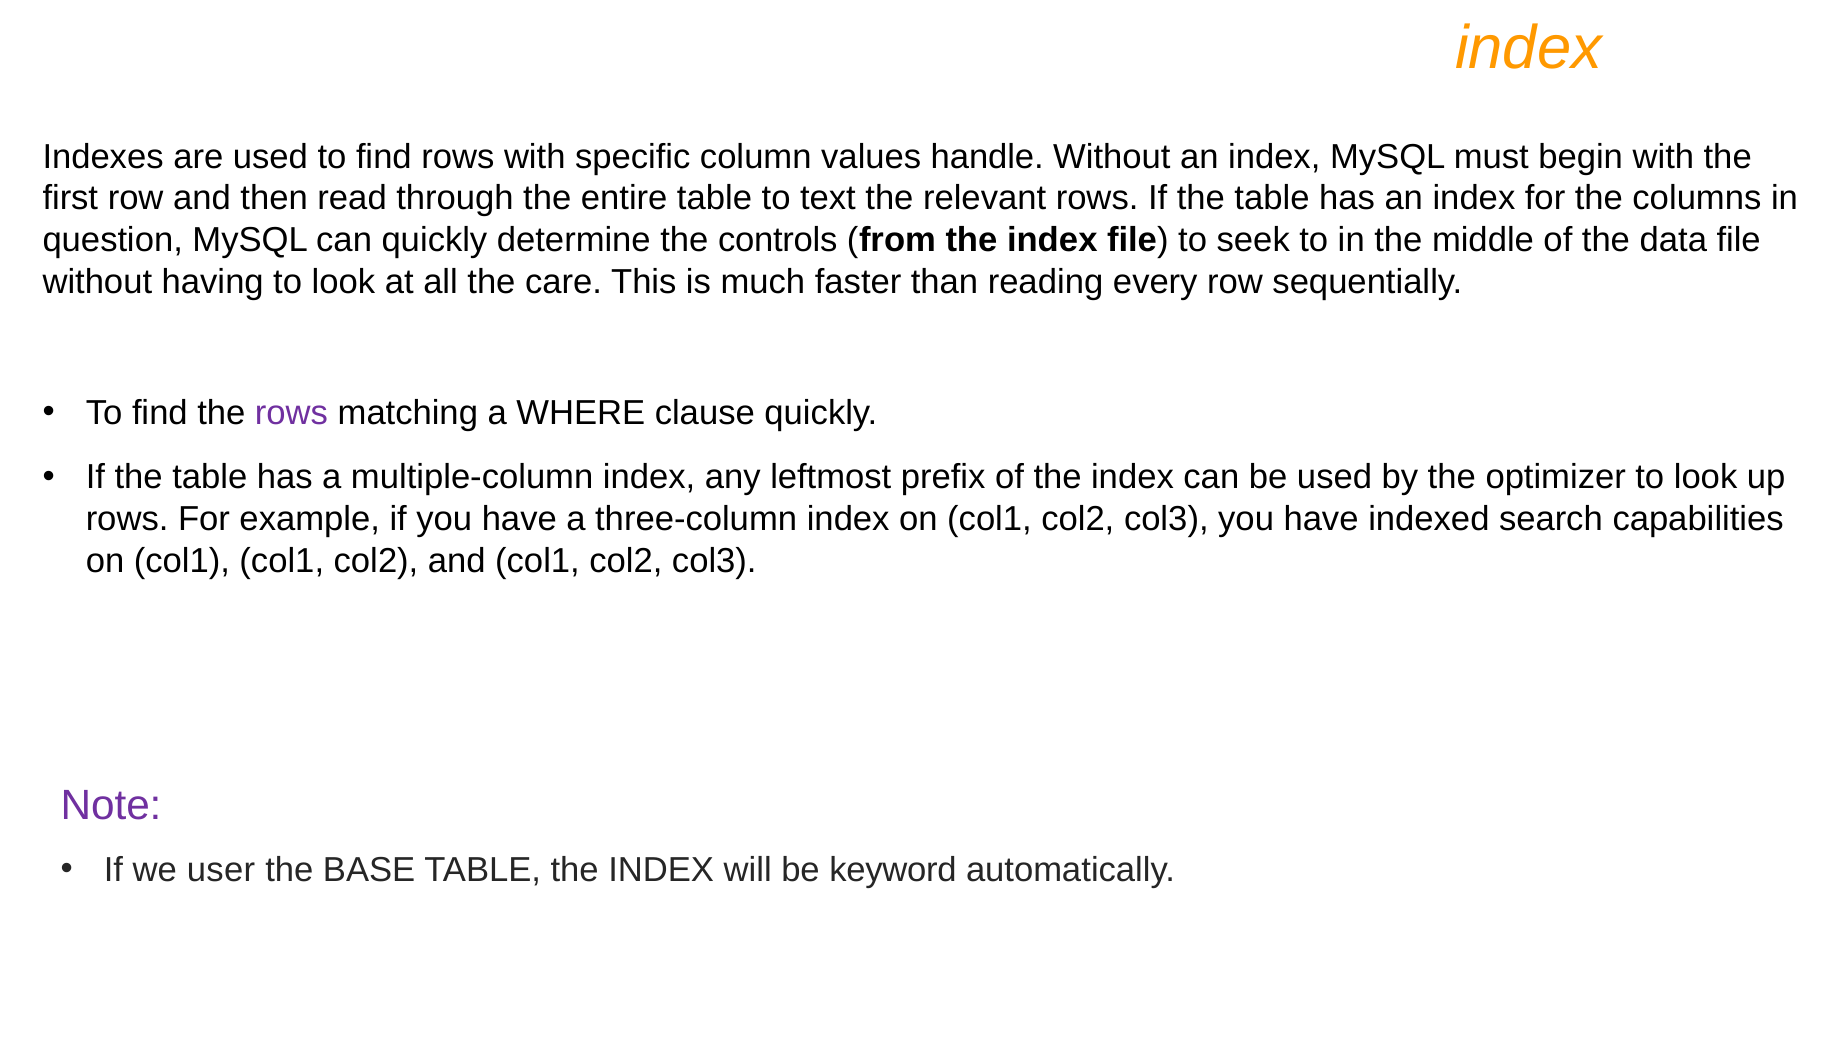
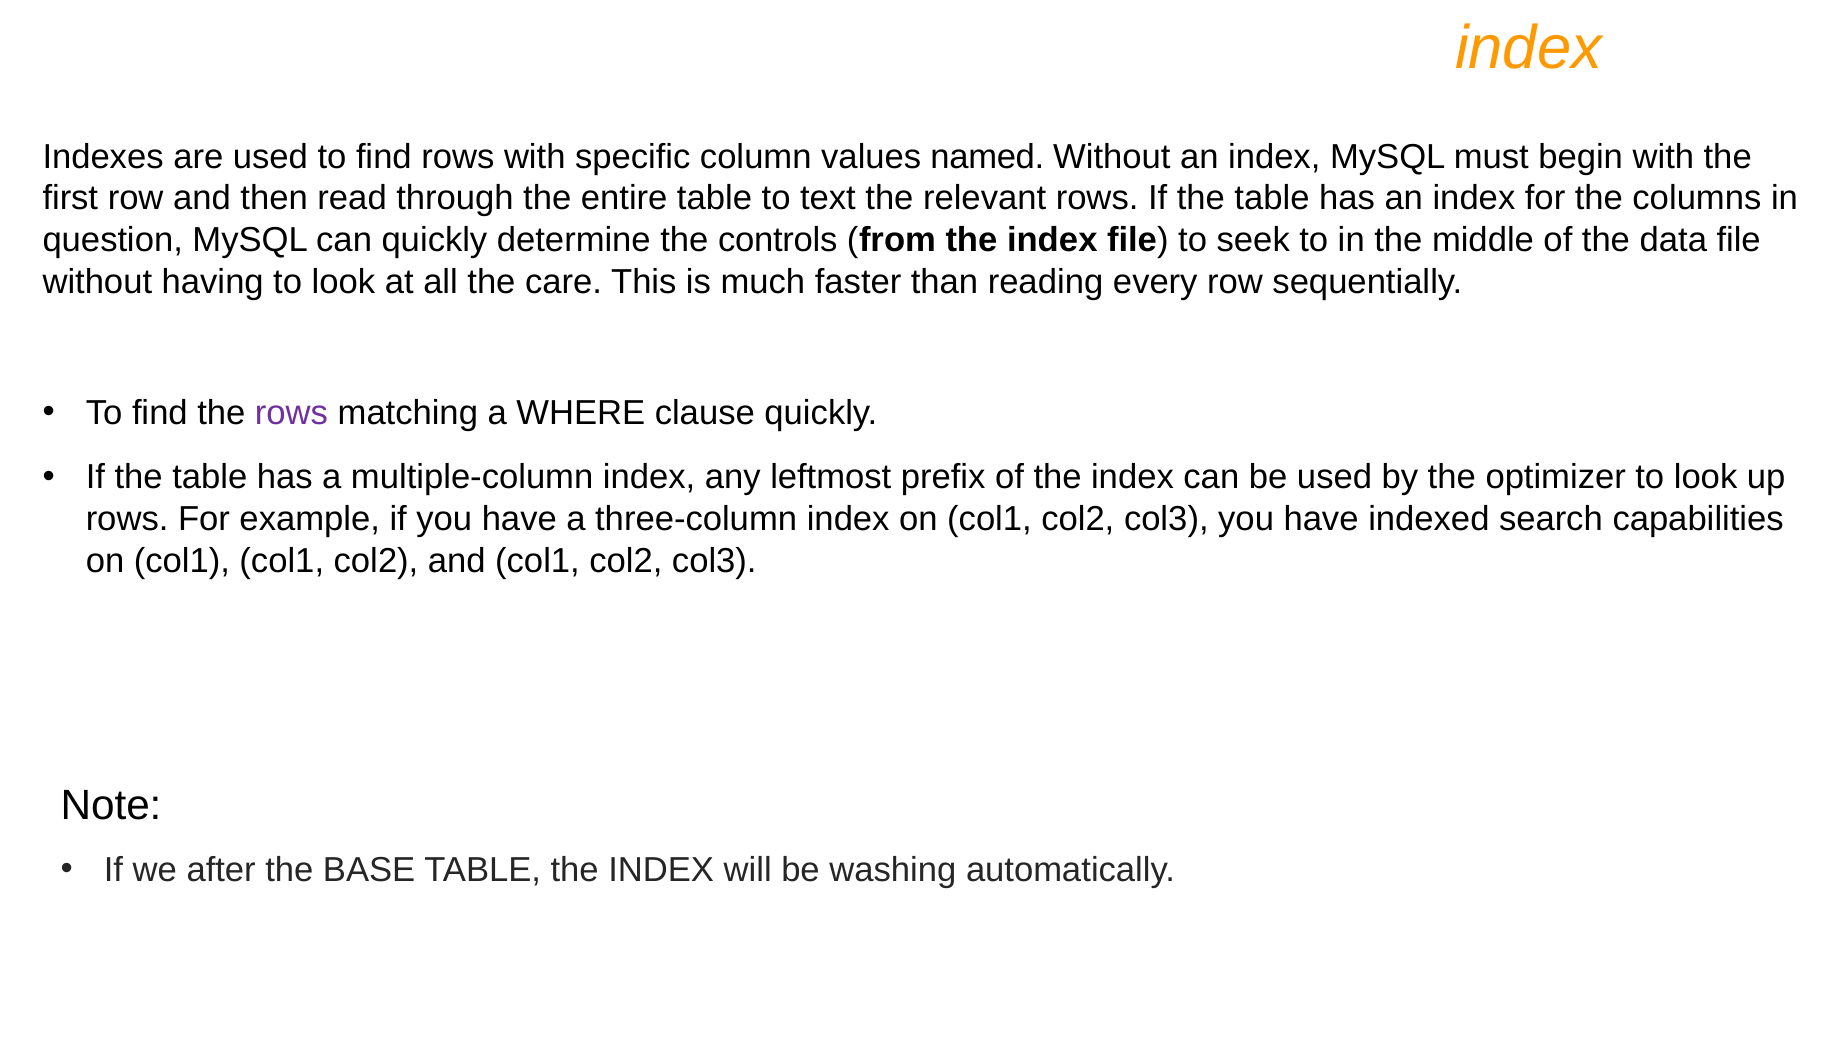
handle: handle -> named (987, 157)
Note colour: purple -> black (111, 806)
user: user -> after (221, 870)
keyword: keyword -> washing (893, 870)
